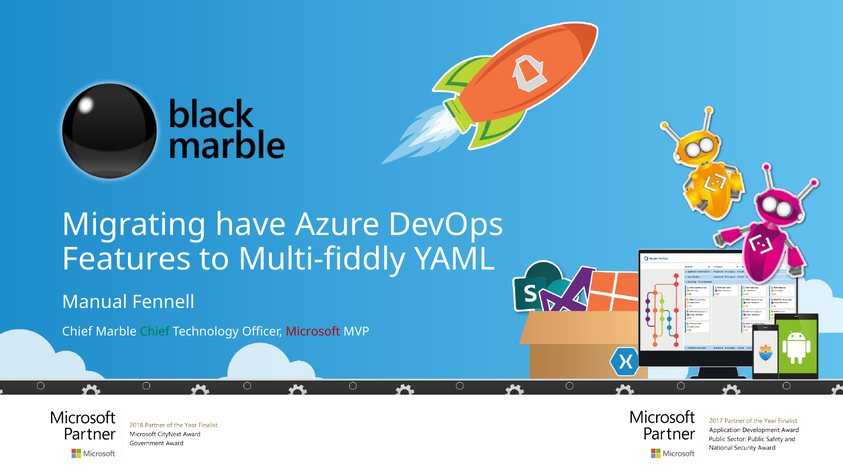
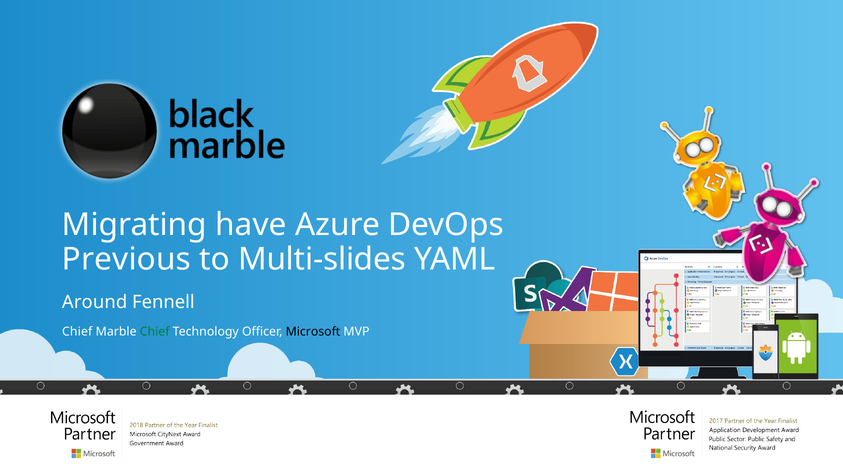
Features: Features -> Previous (127, 259)
Multi-fiddly: Multi-fiddly -> Multi-slides (322, 259)
Manual: Manual -> Around (95, 302)
Microsoft colour: red -> black (313, 332)
